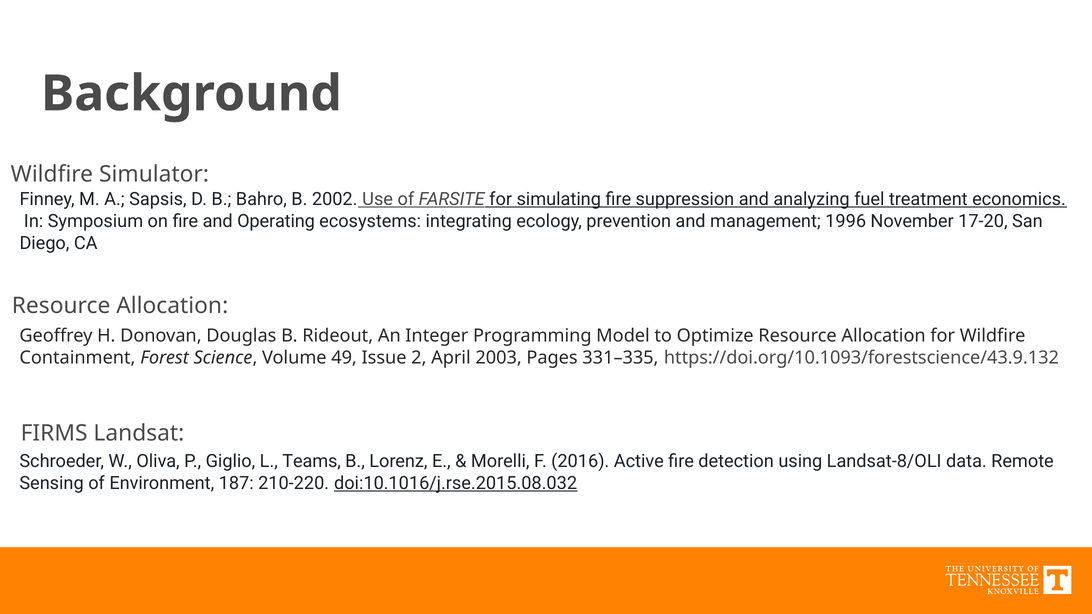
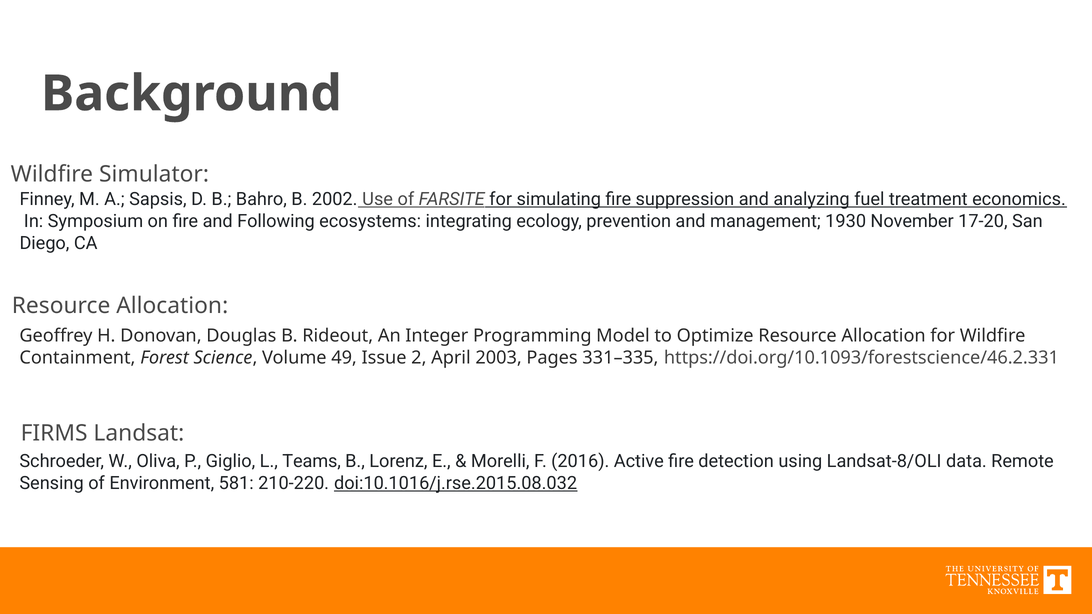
Operating: Operating -> Following (276, 221)
1996: 1996 -> 1930 (846, 221)
https://doi.org/10.1093/forestscience/43.9.132: https://doi.org/10.1093/forestscience/43.9.132 -> https://doi.org/10.1093/forestscience/46.2.331 (861, 358)
187: 187 -> 581 (236, 483)
